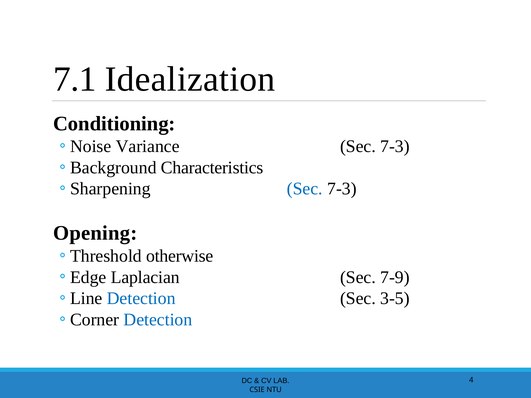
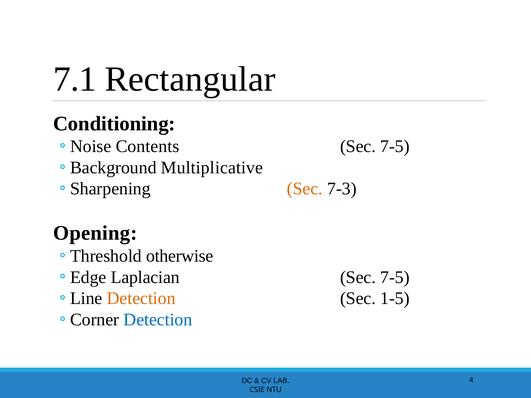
Idealization: Idealization -> Rectangular (190, 79)
Variance: Variance -> Contents (148, 146)
7-3: 7-3 -> 7-5 (395, 146)
Characteristics: Characteristics -> Multiplicative (212, 168)
Sec colour: blue -> orange (305, 189)
7-9: 7-9 -> 7-5 (395, 277)
Detection colour: blue -> orange (141, 299)
3-5: 3-5 -> 1-5 (395, 299)
